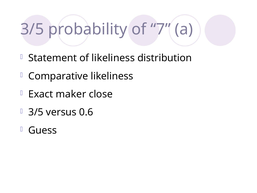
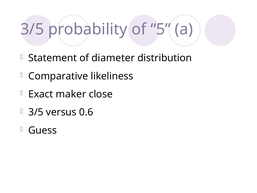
7: 7 -> 5 (161, 29)
of likeliness: likeliness -> diameter (113, 58)
